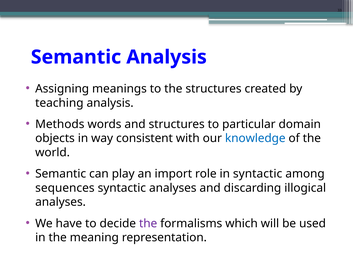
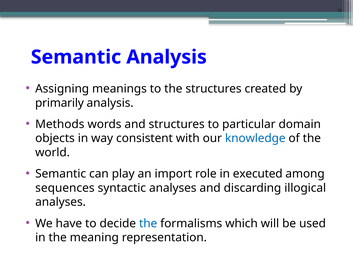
teaching: teaching -> primarily (59, 103)
in syntactic: syntactic -> executed (258, 174)
the colour: purple -> blue (148, 224)
